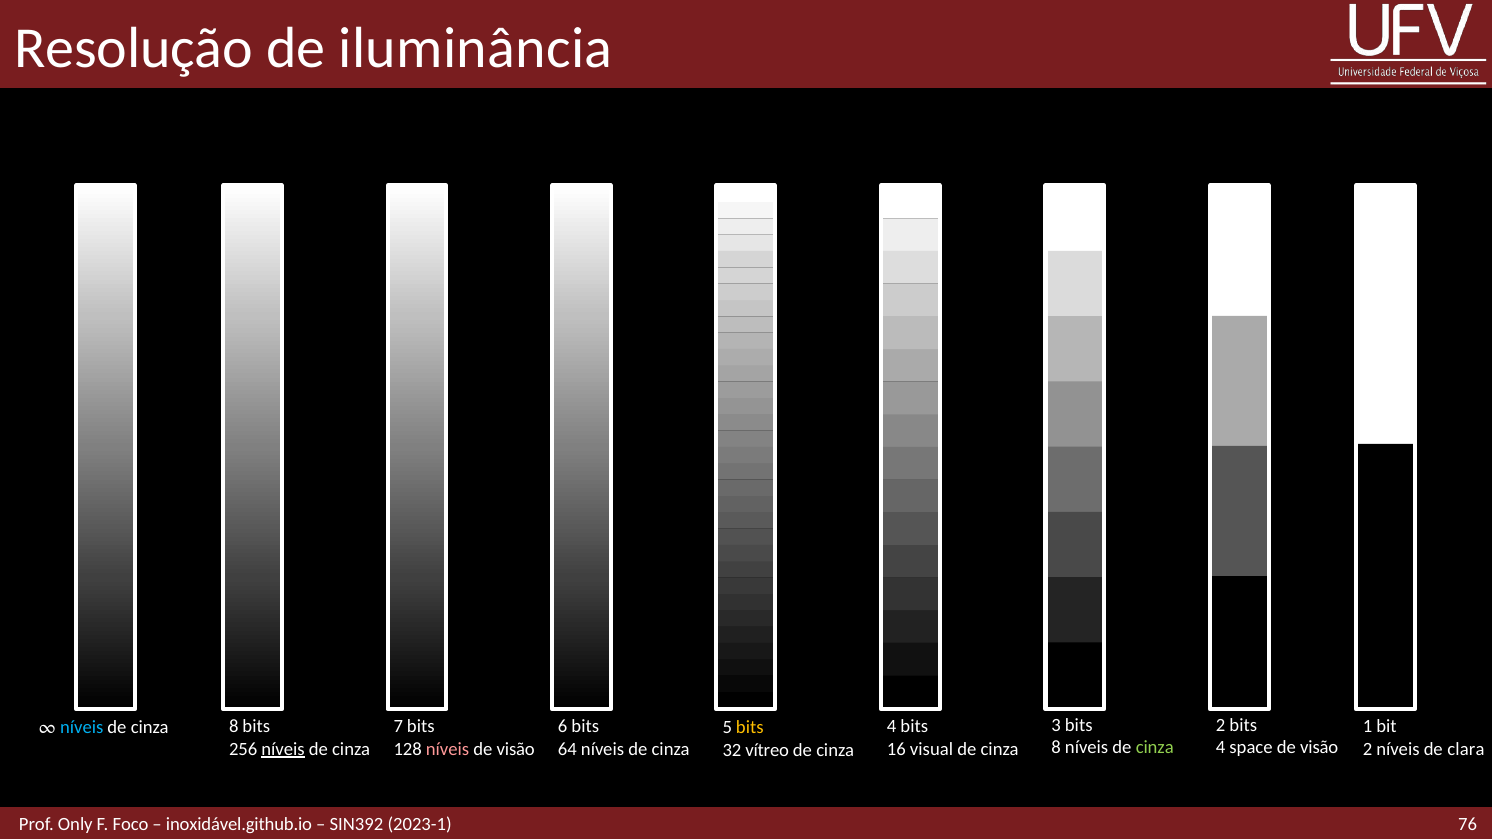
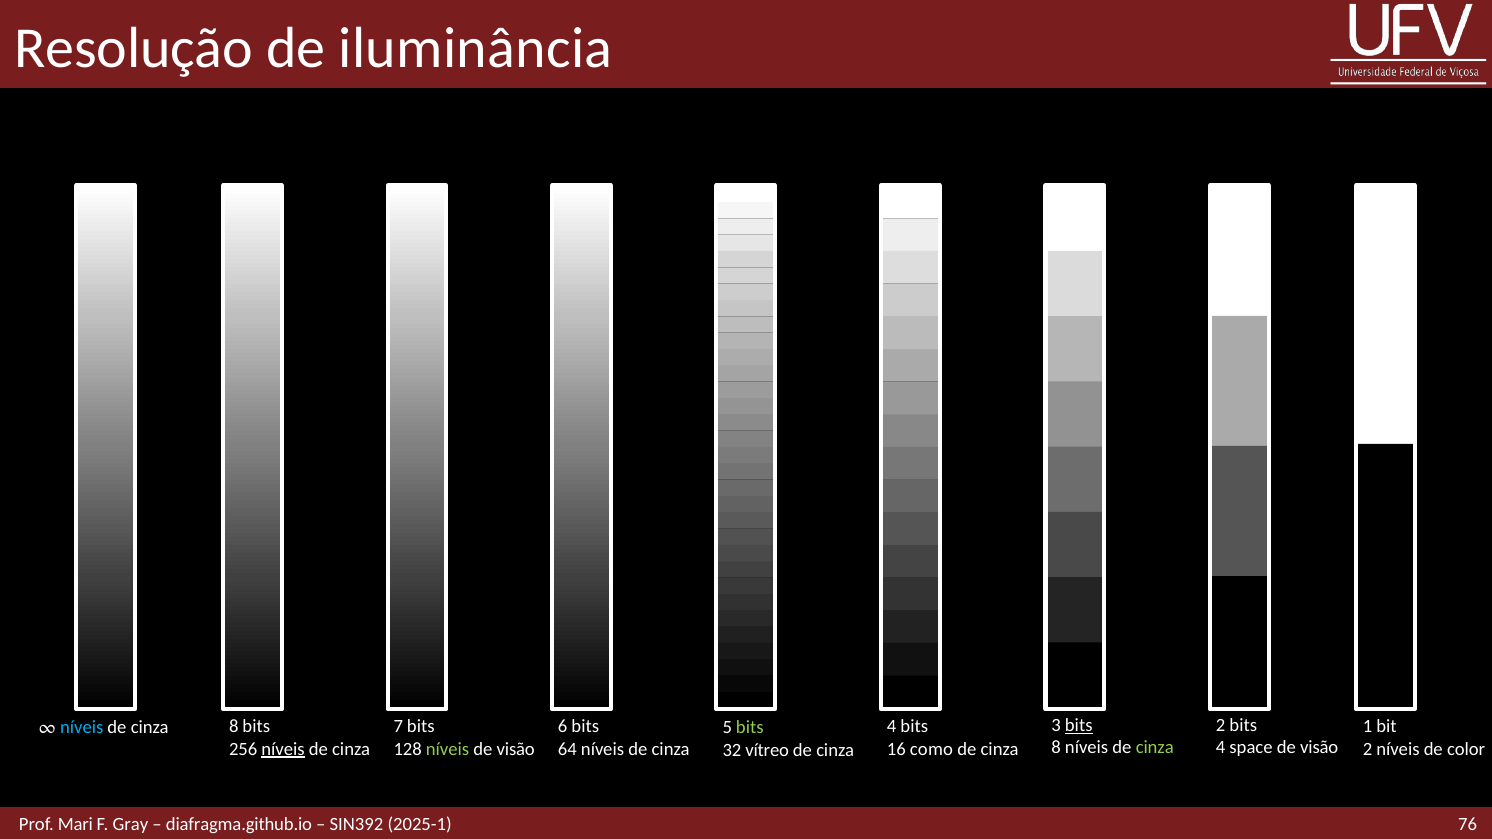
bits underline: none -> present (1079, 726)
bits colour: yellow -> light green (750, 728)
níveis colour: pink -> light green (447, 749)
visual: visual -> como (931, 749)
clara: clara -> color (1466, 749)
Only: Only -> Mari (75, 825)
Foco: Foco -> Gray (130, 825)
inoxidável.github.io: inoxidável.github.io -> diafragma.github.io (239, 825)
2023-1: 2023-1 -> 2025-1 (420, 825)
